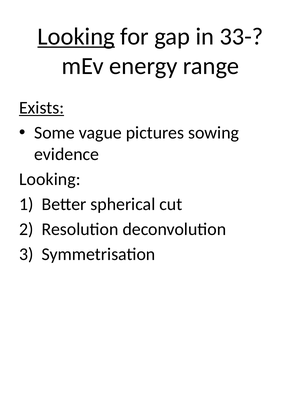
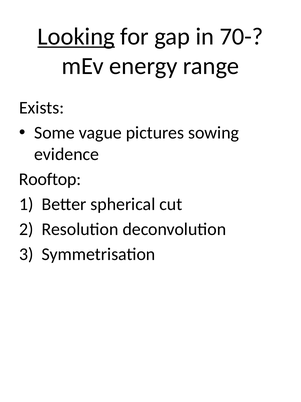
33-: 33- -> 70- (241, 37)
Exists underline: present -> none (42, 108)
Looking: Looking -> Rooftop (50, 179)
